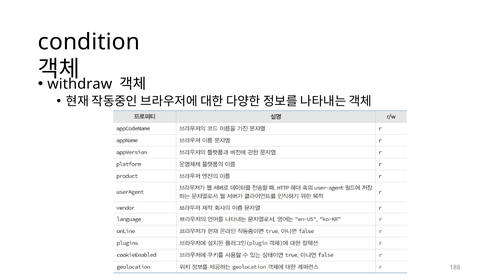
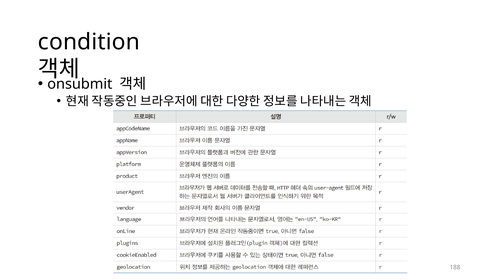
withdraw: withdraw -> onsubmit (80, 84)
